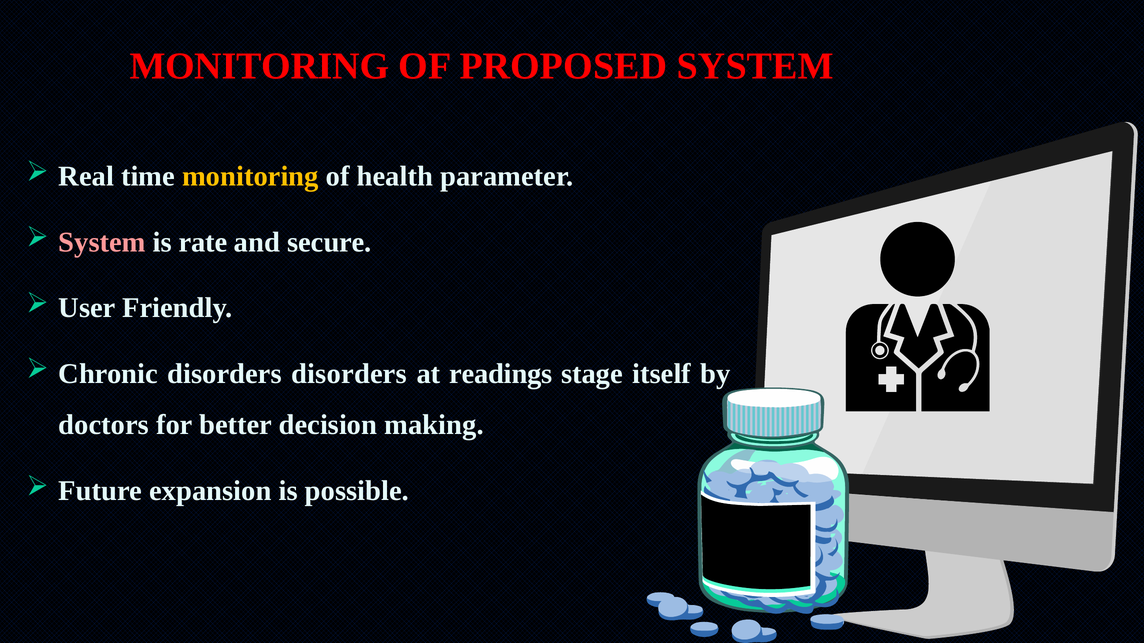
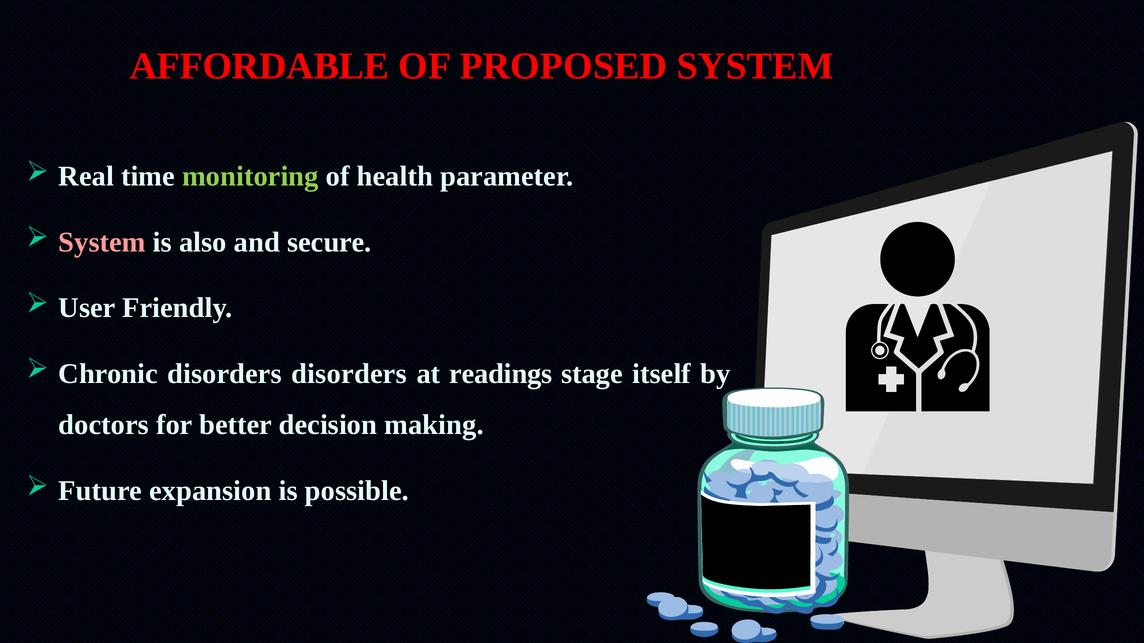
MONITORING: MONITORING -> AFFORDABLE (259, 66)
monitoring colour: yellow -> light green (250, 177)
rate: rate -> also (203, 242)
